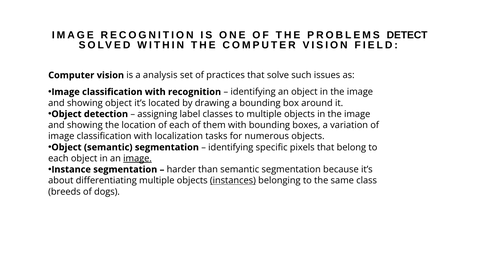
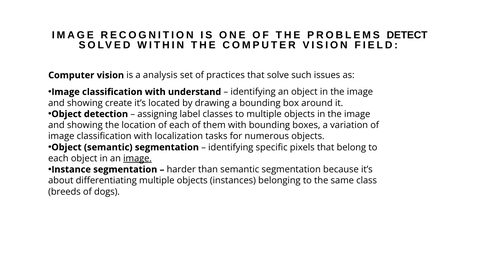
with recognition: recognition -> understand (195, 92)
showing object: object -> create (119, 103)
instances underline: present -> none (233, 180)
